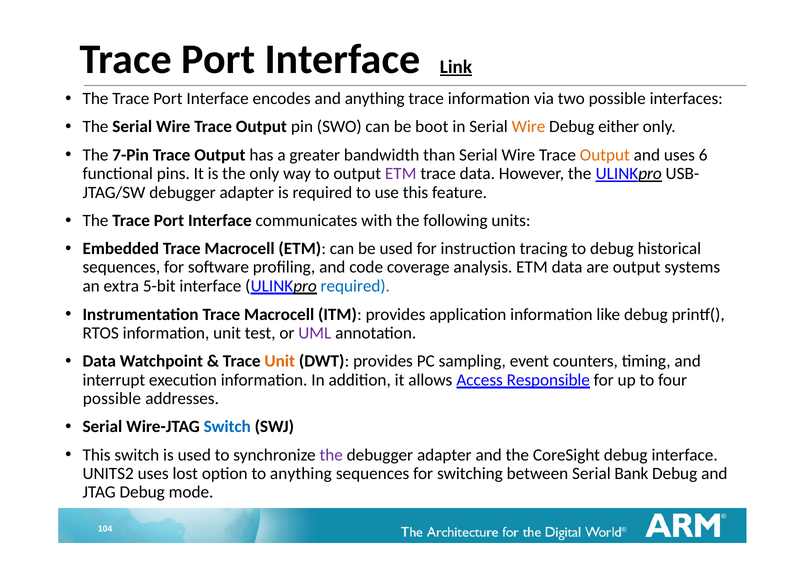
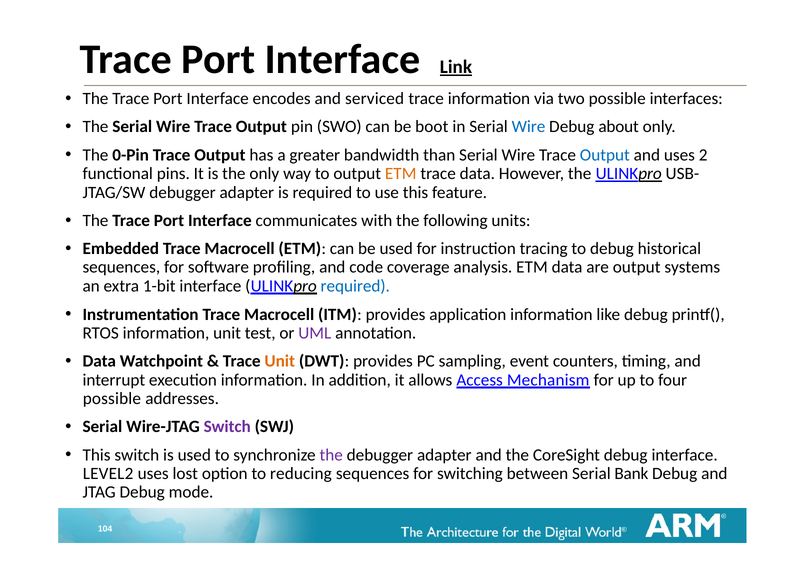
and anything: anything -> serviced (375, 98)
Wire colour: orange -> blue (529, 127)
either: either -> about (619, 127)
7-Pin: 7-Pin -> 0-Pin (131, 155)
Output colour: orange -> blue (605, 155)
6: 6 -> 2 (703, 155)
ETM colour: purple -> orange (401, 174)
5-bit: 5-bit -> 1-bit (159, 286)
Responsible: Responsible -> Mechanism (548, 380)
Switch colour: blue -> purple (227, 427)
UNITS2: UNITS2 -> LEVEL2 (108, 473)
to anything: anything -> reducing (301, 473)
